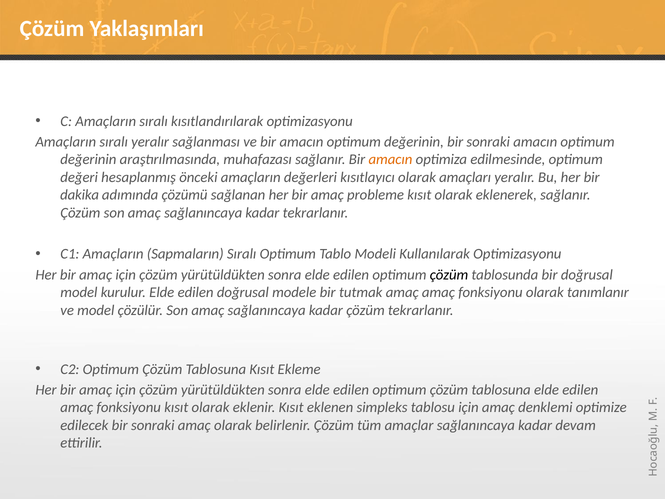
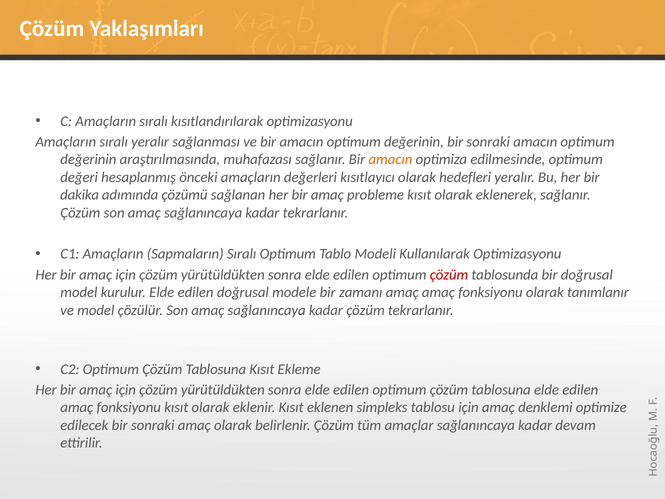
amaçları: amaçları -> hedefleri (465, 177)
çözüm colour: black -> red (449, 275)
tutmak: tutmak -> zamanı (361, 292)
